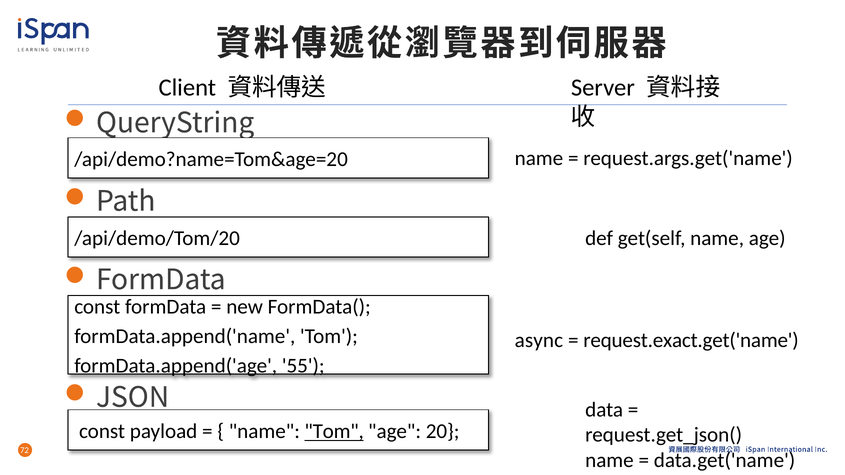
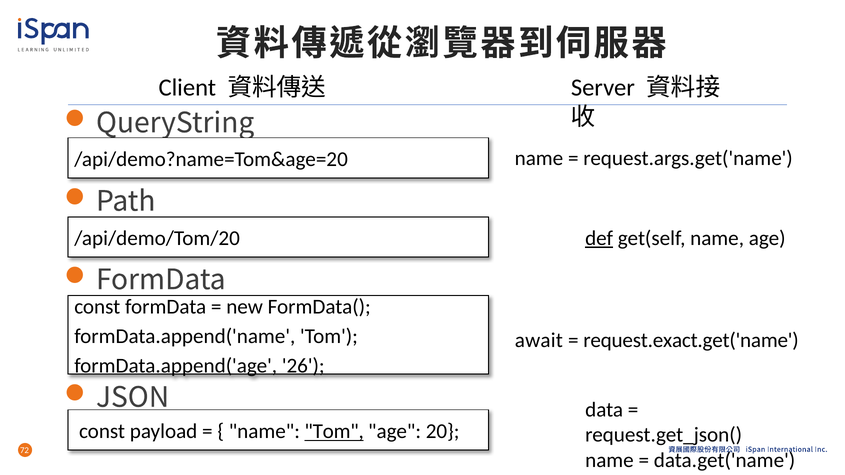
def underline: none -> present (599, 238)
async: async -> await (539, 340)
55: 55 -> 26 (303, 366)
